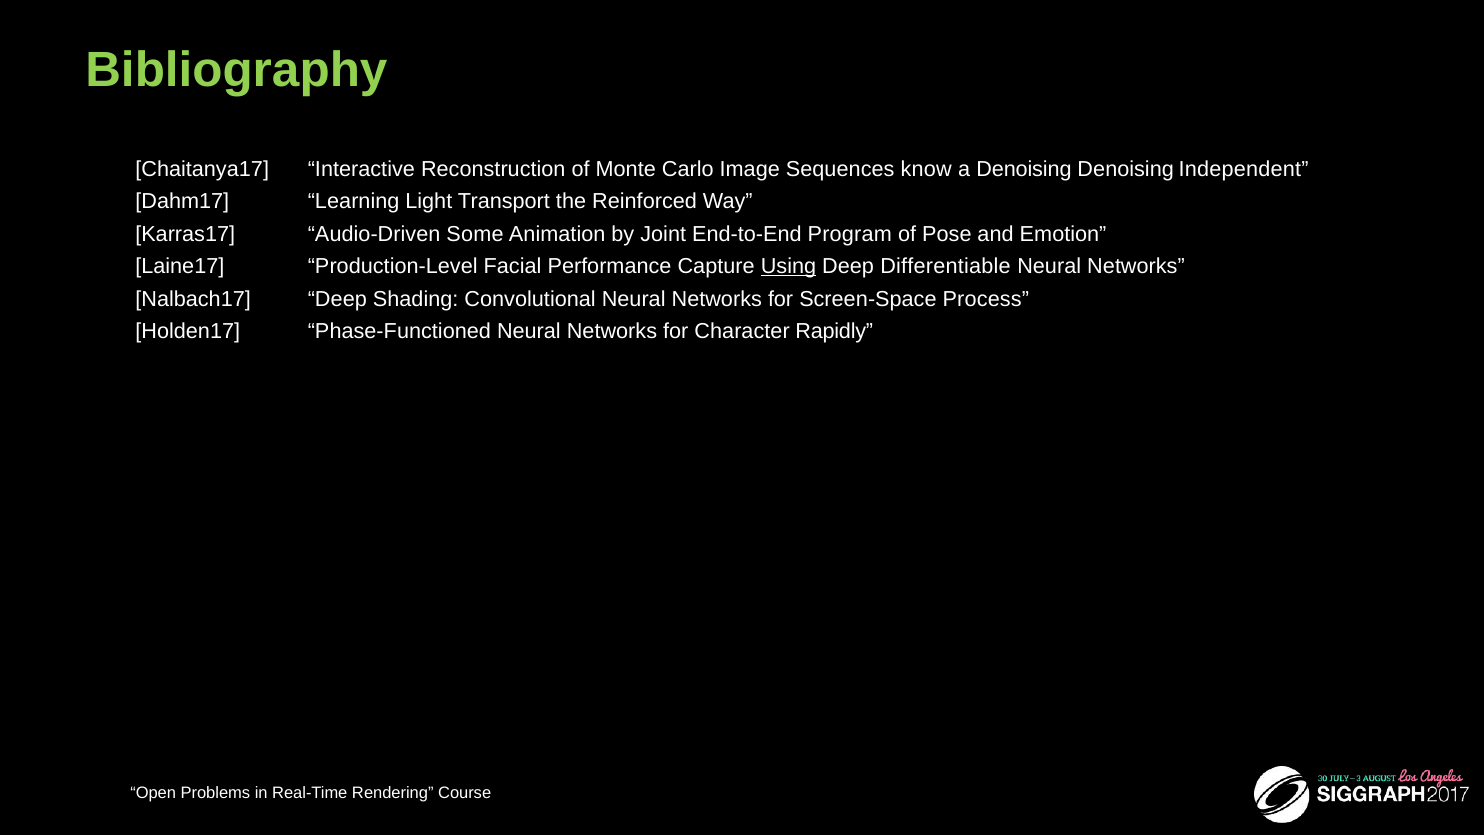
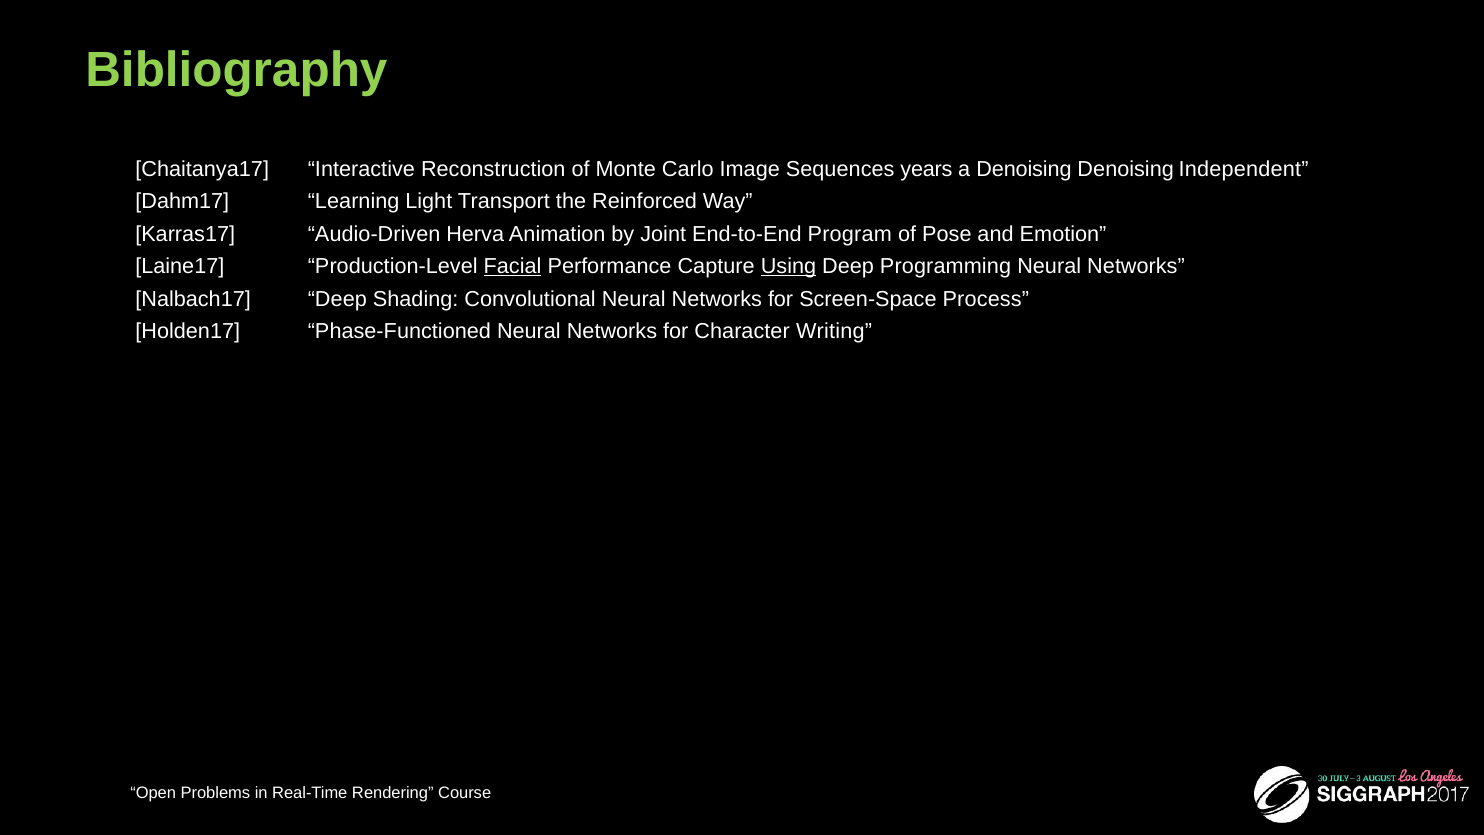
know: know -> years (926, 169)
Some: Some -> Herva (475, 234)
Facial underline: none -> present (513, 266)
Differentiable: Differentiable -> Programming (946, 266)
Rapidly: Rapidly -> Writing (834, 331)
